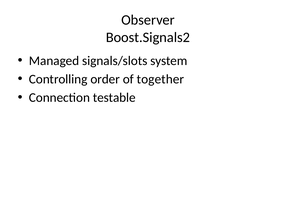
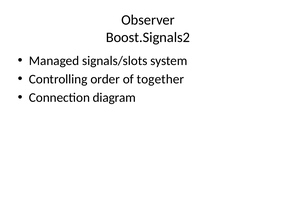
testable: testable -> diagram (114, 98)
